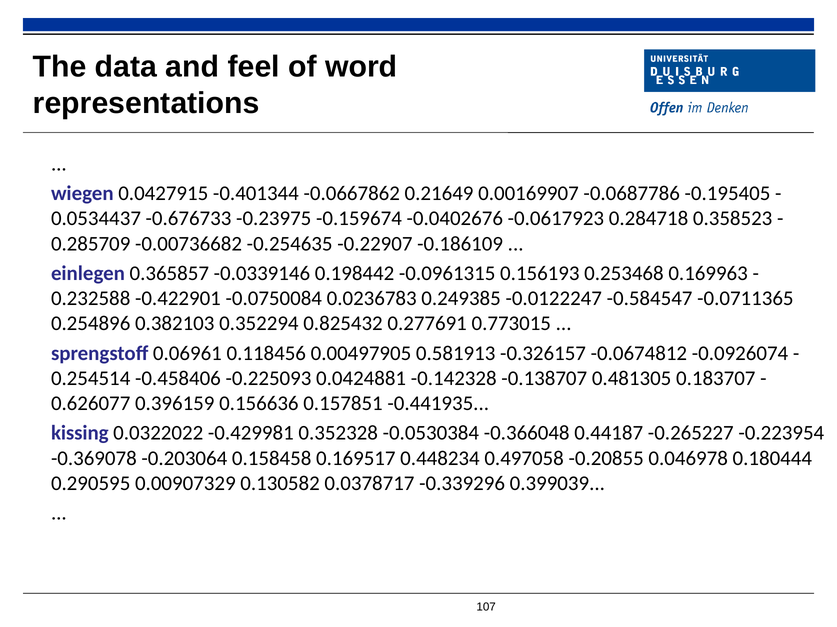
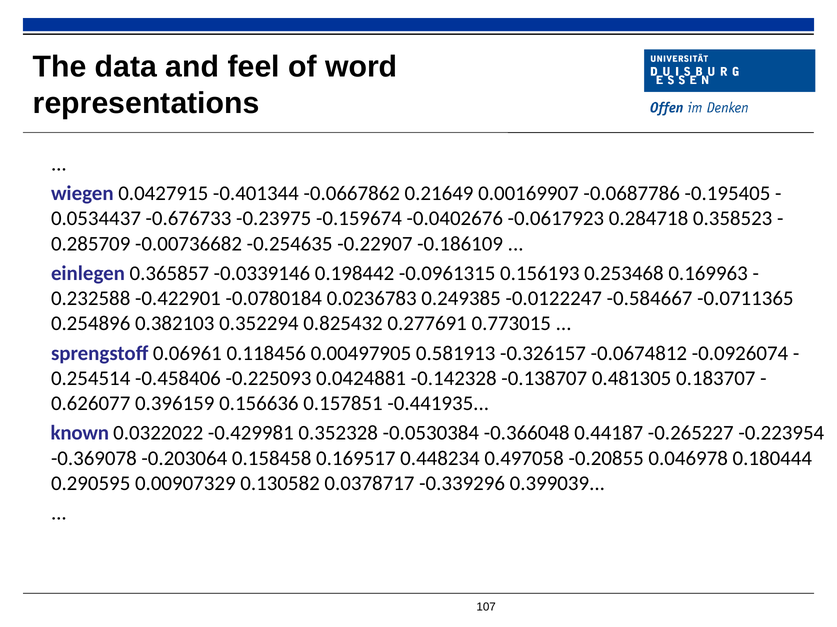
-0.0750084: -0.0750084 -> -0.0780184 (274, 299)
-0.584547: -0.584547 -> -0.584667 (650, 299)
kissing: kissing -> known (80, 434)
